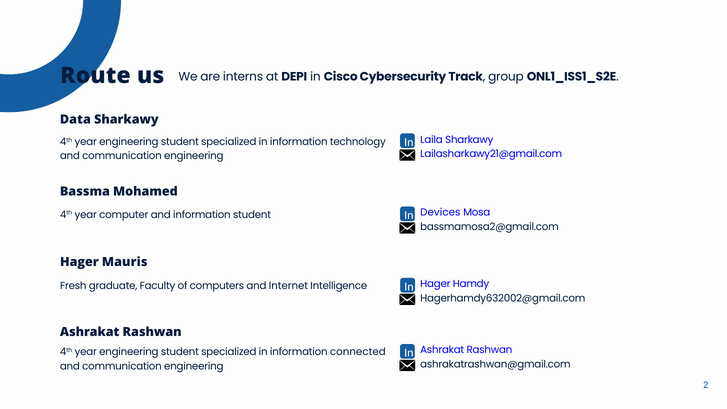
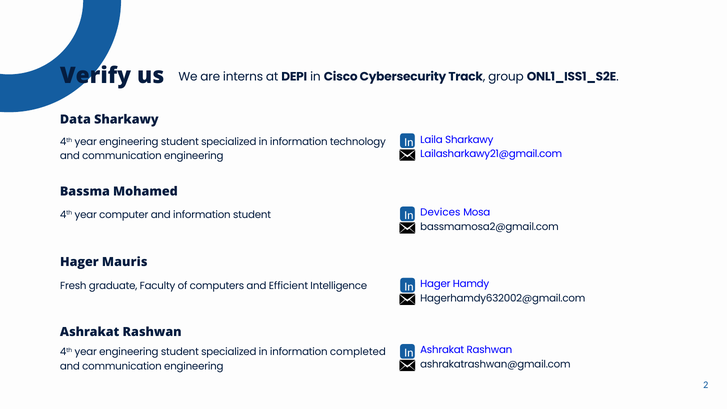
Route: Route -> Verify (95, 76)
Internet: Internet -> Efficient (288, 286)
connected: connected -> completed (358, 352)
